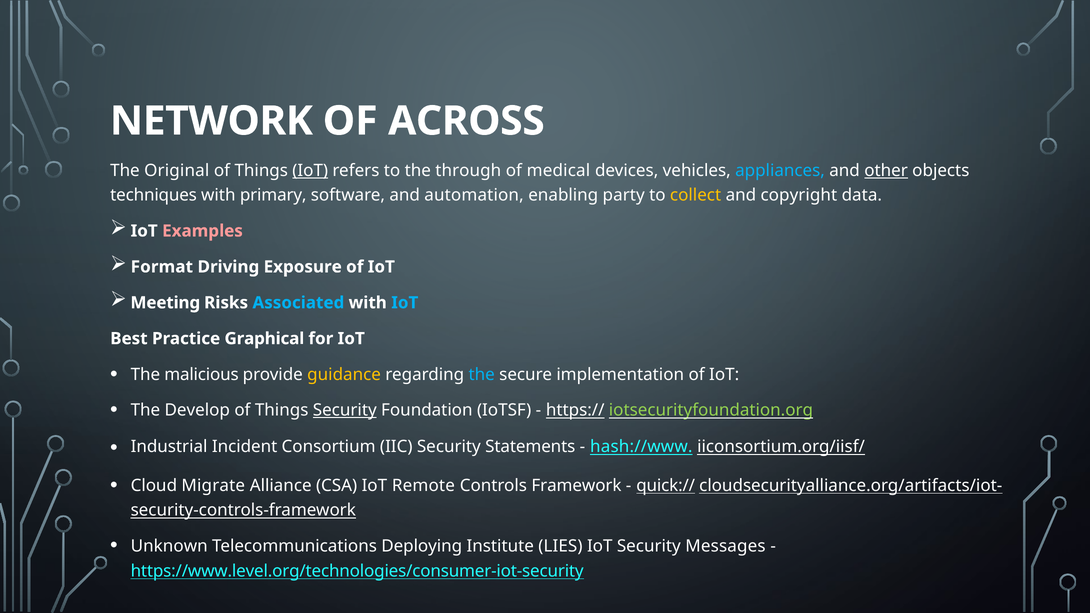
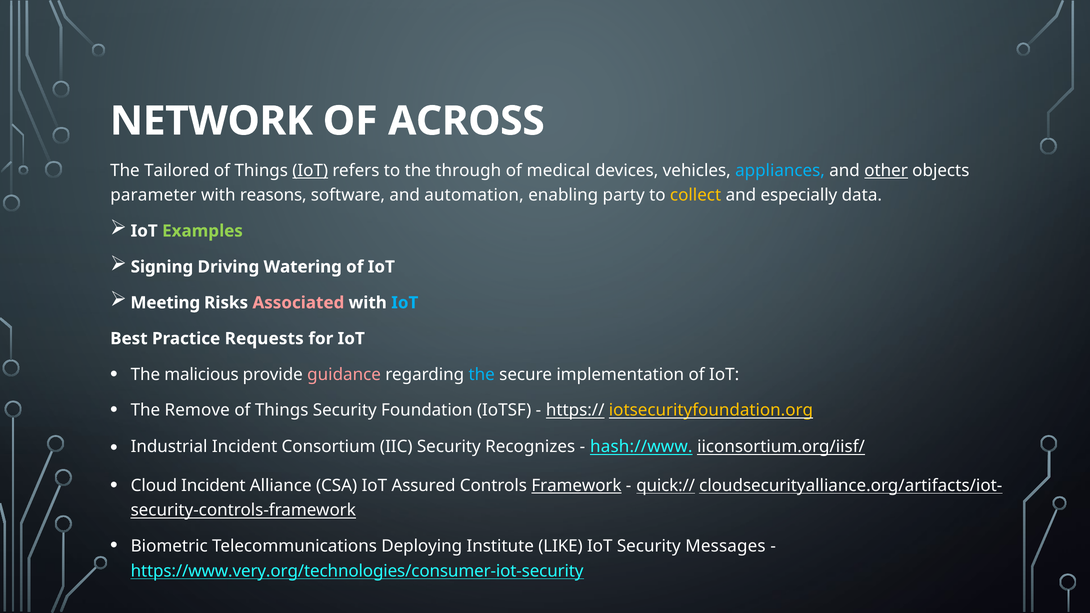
Original: Original -> Tailored (177, 171)
techniques: techniques -> parameter (153, 195)
primary: primary -> reasons (273, 195)
copyright: copyright -> especially (799, 195)
Examples colour: pink -> light green (202, 231)
Format: Format -> Signing (162, 267)
Exposure: Exposure -> Watering (303, 267)
Associated colour: light blue -> pink (298, 303)
Graphical: Graphical -> Requests (264, 339)
guidance colour: yellow -> pink (344, 375)
Develop: Develop -> Remove (197, 410)
Security underline: present -> none (345, 410)
iotsecurityfoundation.org colour: light green -> yellow (711, 410)
Statements: Statements -> Recognizes (530, 447)
Cloud Migrate: Migrate -> Incident (213, 486)
Remote: Remote -> Assured (424, 486)
Framework underline: none -> present (576, 486)
Unknown: Unknown -> Biometric (169, 546)
LIES: LIES -> LIKE (561, 546)
https://www.level.org/technologies/consumer-iot-security: https://www.level.org/technologies/consumer-iot-security -> https://www.very.org/technologies/consumer-iot-security (357, 571)
